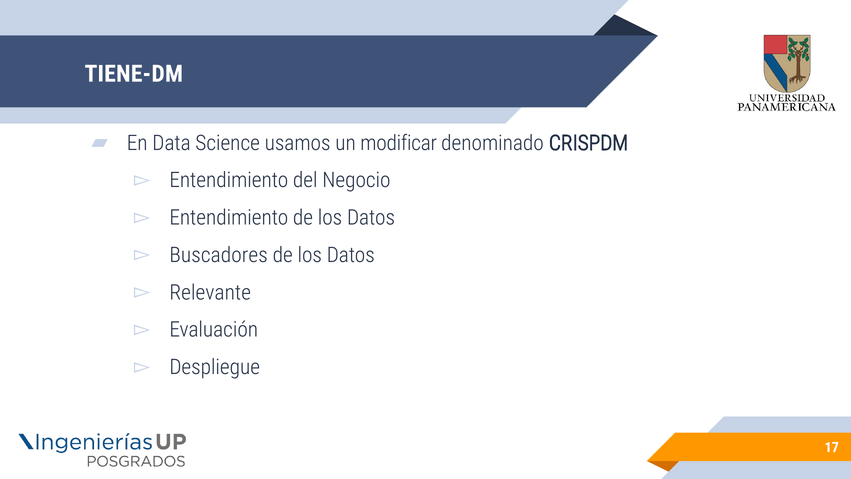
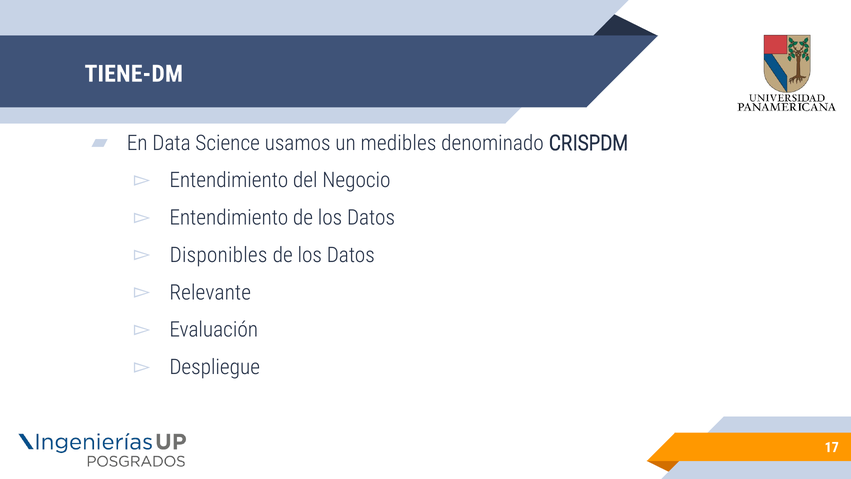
modificar: modificar -> medibles (398, 143)
Buscadores: Buscadores -> Disponibles (219, 255)
